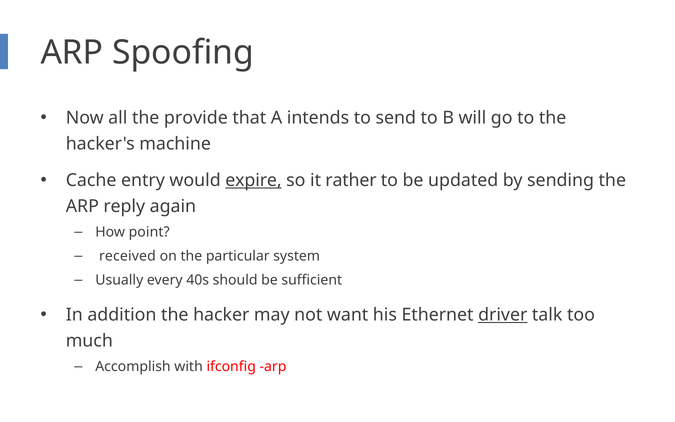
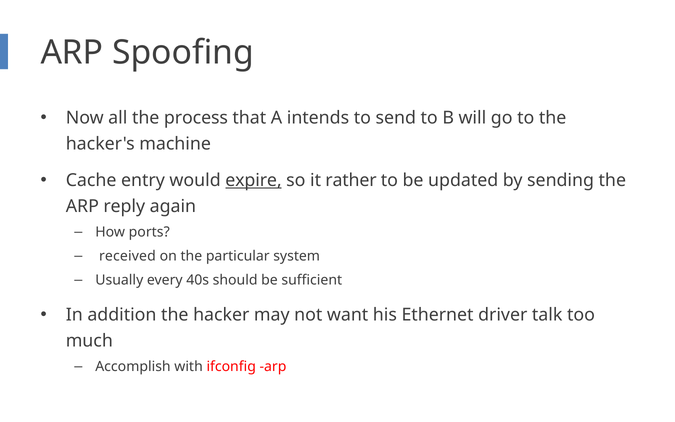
provide: provide -> process (196, 118)
point: point -> ports (149, 232)
driver underline: present -> none (503, 315)
